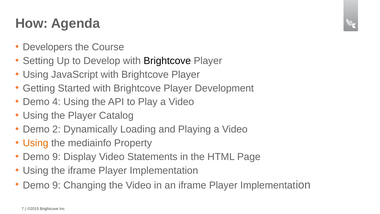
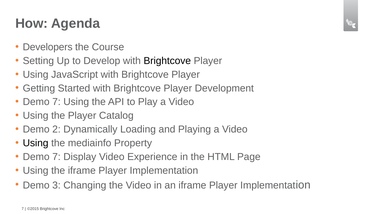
4: 4 -> 7 (56, 102)
Using colour: orange -> black (36, 143)
9: 9 -> 7 (56, 157)
Statements: Statements -> Experience (152, 157)
9: 9 -> 3 (56, 185)
